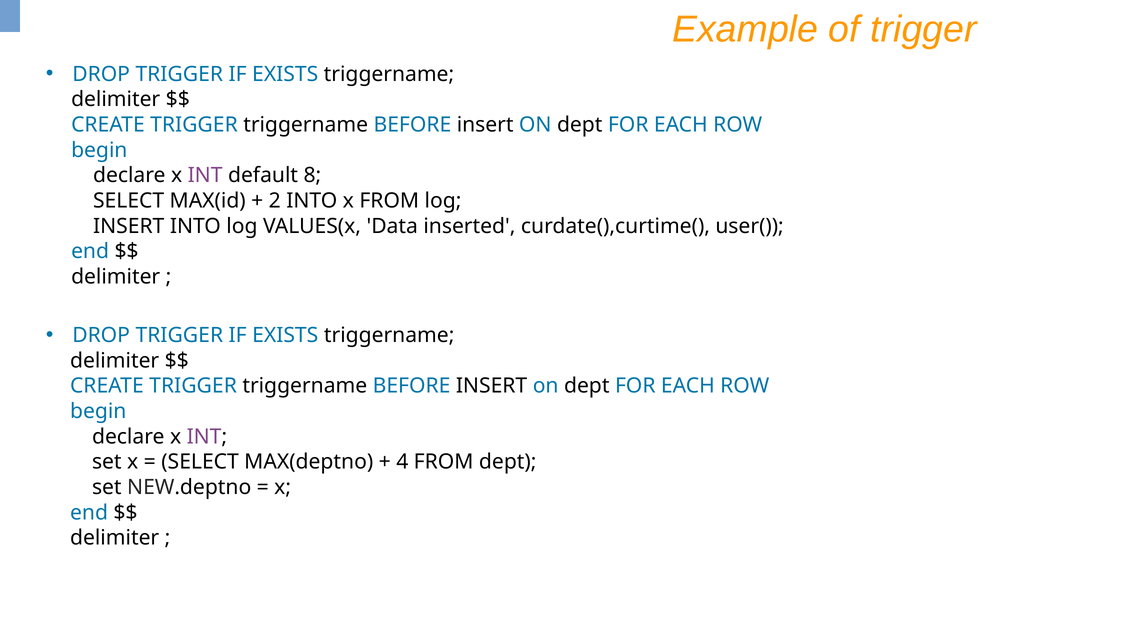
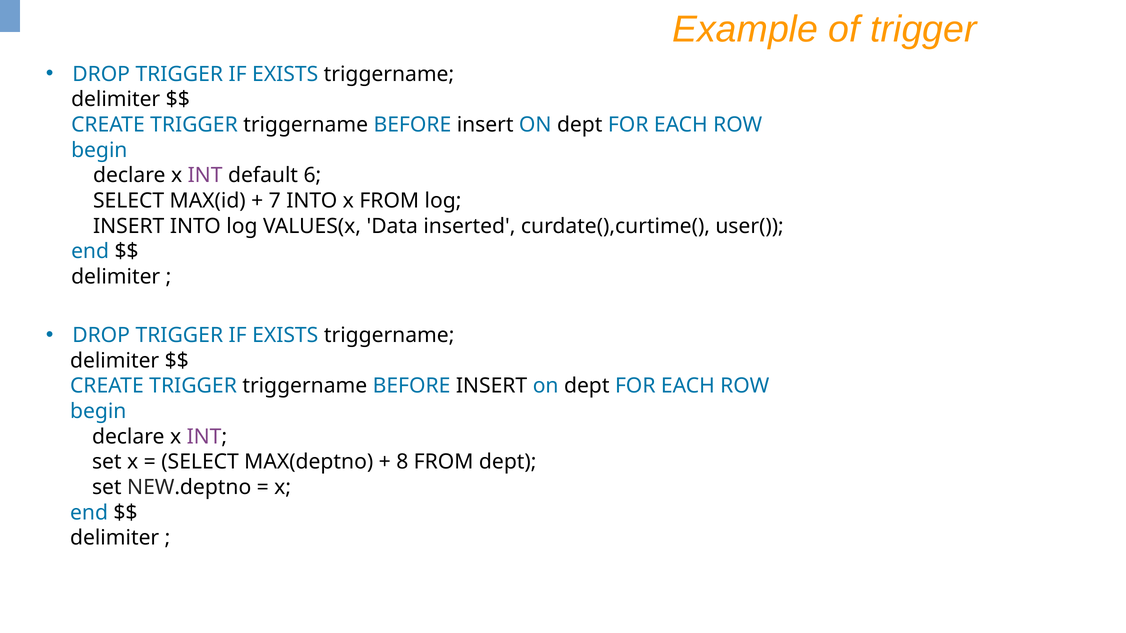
8: 8 -> 6 (312, 176)
2: 2 -> 7 (275, 201)
4: 4 -> 8 (402, 462)
